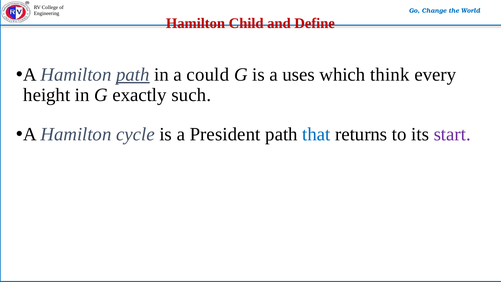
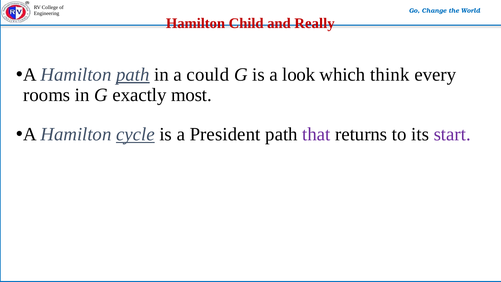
Define: Define -> Really (315, 23)
uses: uses -> look (299, 75)
height: height -> rooms (47, 95)
such: such -> most (191, 95)
cycle underline: none -> present (135, 134)
that colour: blue -> purple (316, 134)
